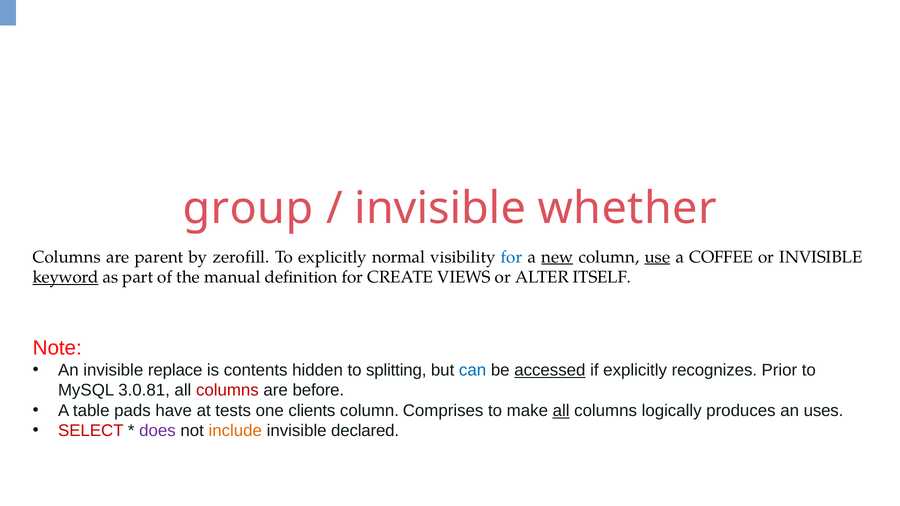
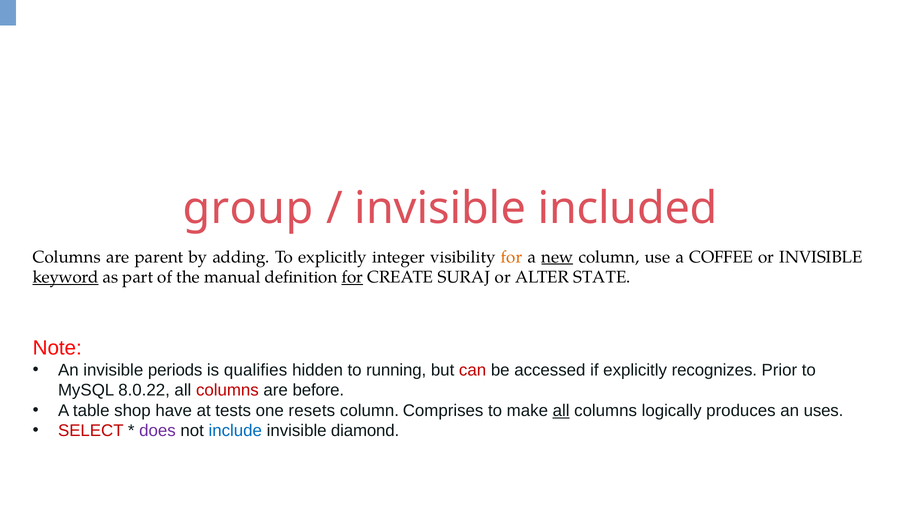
whether: whether -> included (628, 208)
zerofill: zerofill -> adding (241, 257)
normal: normal -> integer (399, 257)
for colour: blue -> orange (512, 257)
use underline: present -> none (657, 257)
for underline: none -> present (352, 277)
VIEWS: VIEWS -> SURAJ (464, 277)
ITSELF: ITSELF -> STATE (602, 277)
replace: replace -> periods (175, 370)
contents: contents -> qualifies (256, 370)
splitting: splitting -> running (396, 370)
can colour: blue -> red (473, 370)
accessed underline: present -> none (550, 370)
3.0.81: 3.0.81 -> 8.0.22 (144, 390)
pads: pads -> shop (132, 411)
clients: clients -> resets (312, 411)
include colour: orange -> blue (235, 431)
declared: declared -> diamond (365, 431)
